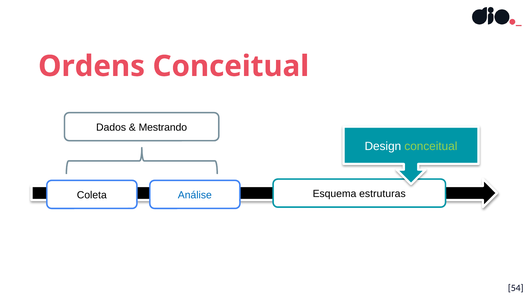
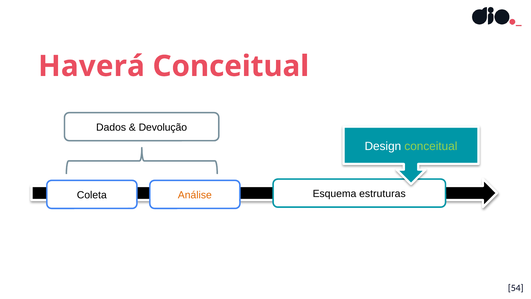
Ordens: Ordens -> Haverá (91, 66)
Mestrando: Mestrando -> Devolução (163, 127)
Análise colour: blue -> orange (195, 195)
